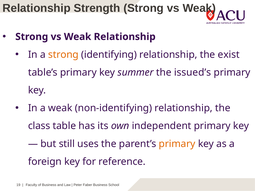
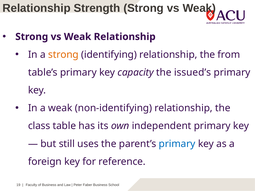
exist: exist -> from (229, 55)
summer: summer -> capacity (136, 72)
primary colour: orange -> blue (177, 144)
